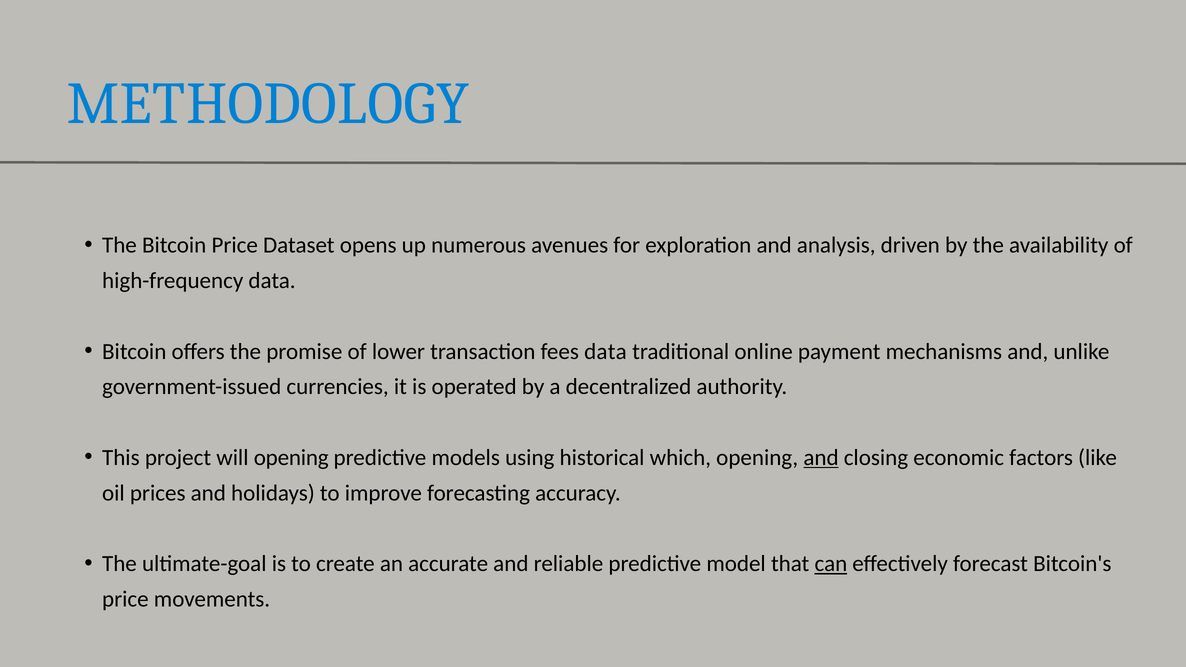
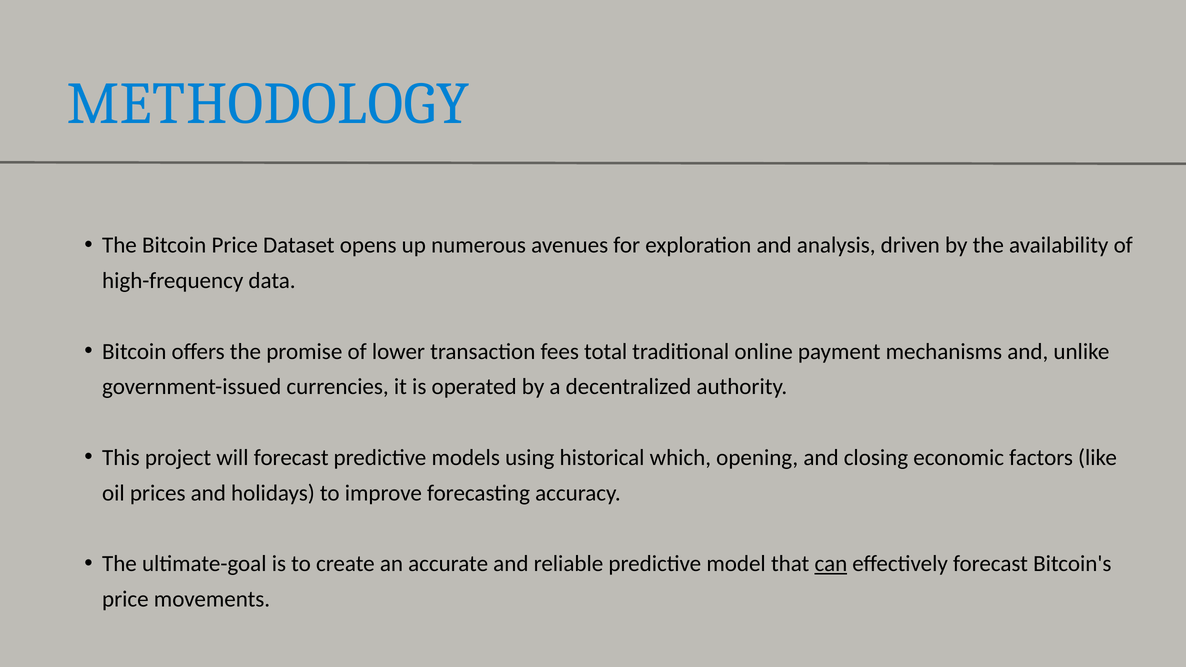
fees data: data -> total (606, 352)
will opening: opening -> forecast (291, 458)
and underline: present -> none (821, 458)
